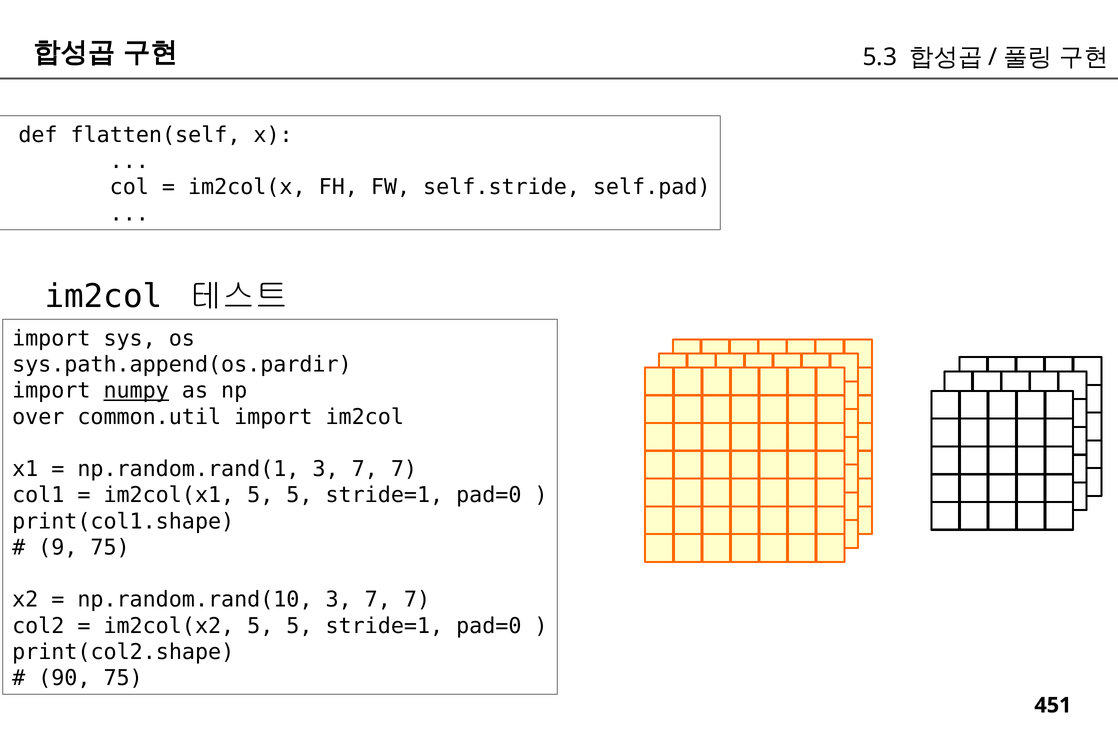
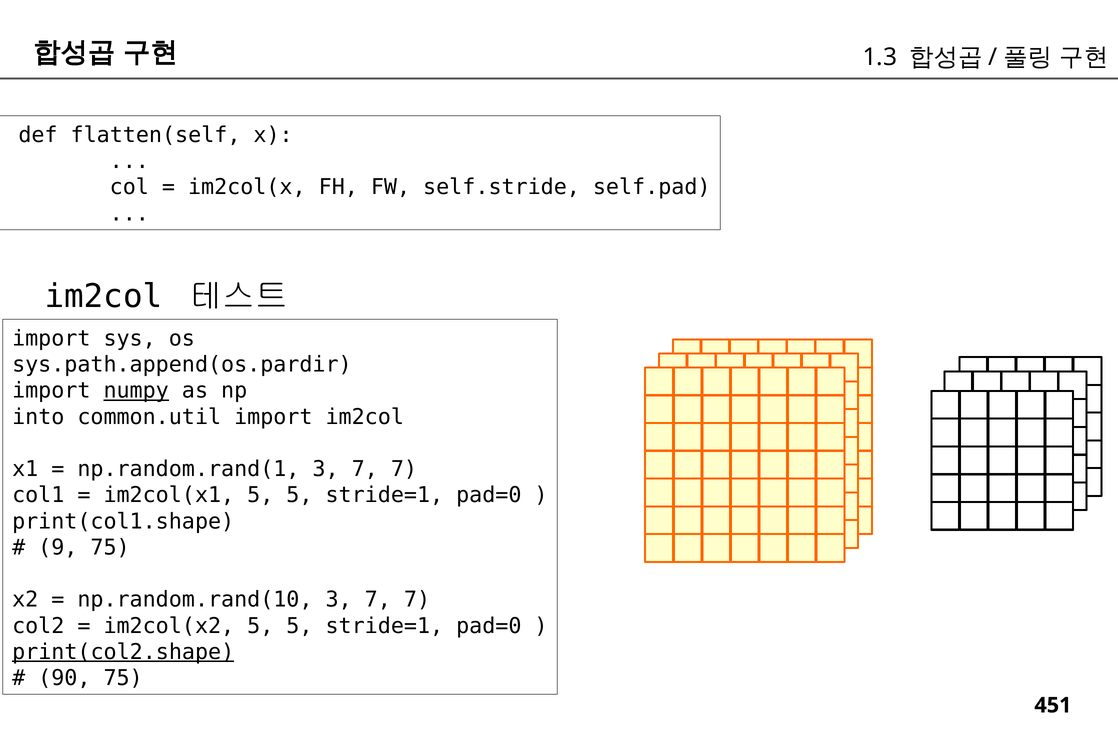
5.3: 5.3 -> 1.3 (880, 57)
over: over -> into (38, 417)
print(col2.shape underline: none -> present (123, 651)
